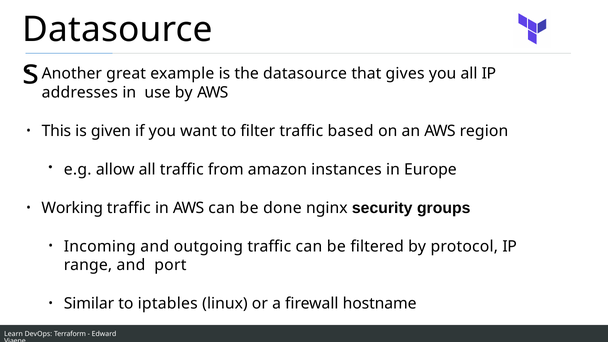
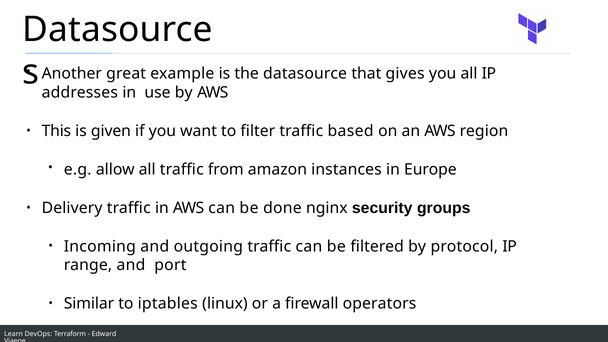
Working: Working -> Delivery (72, 208)
hostname: hostname -> operators (379, 304)
